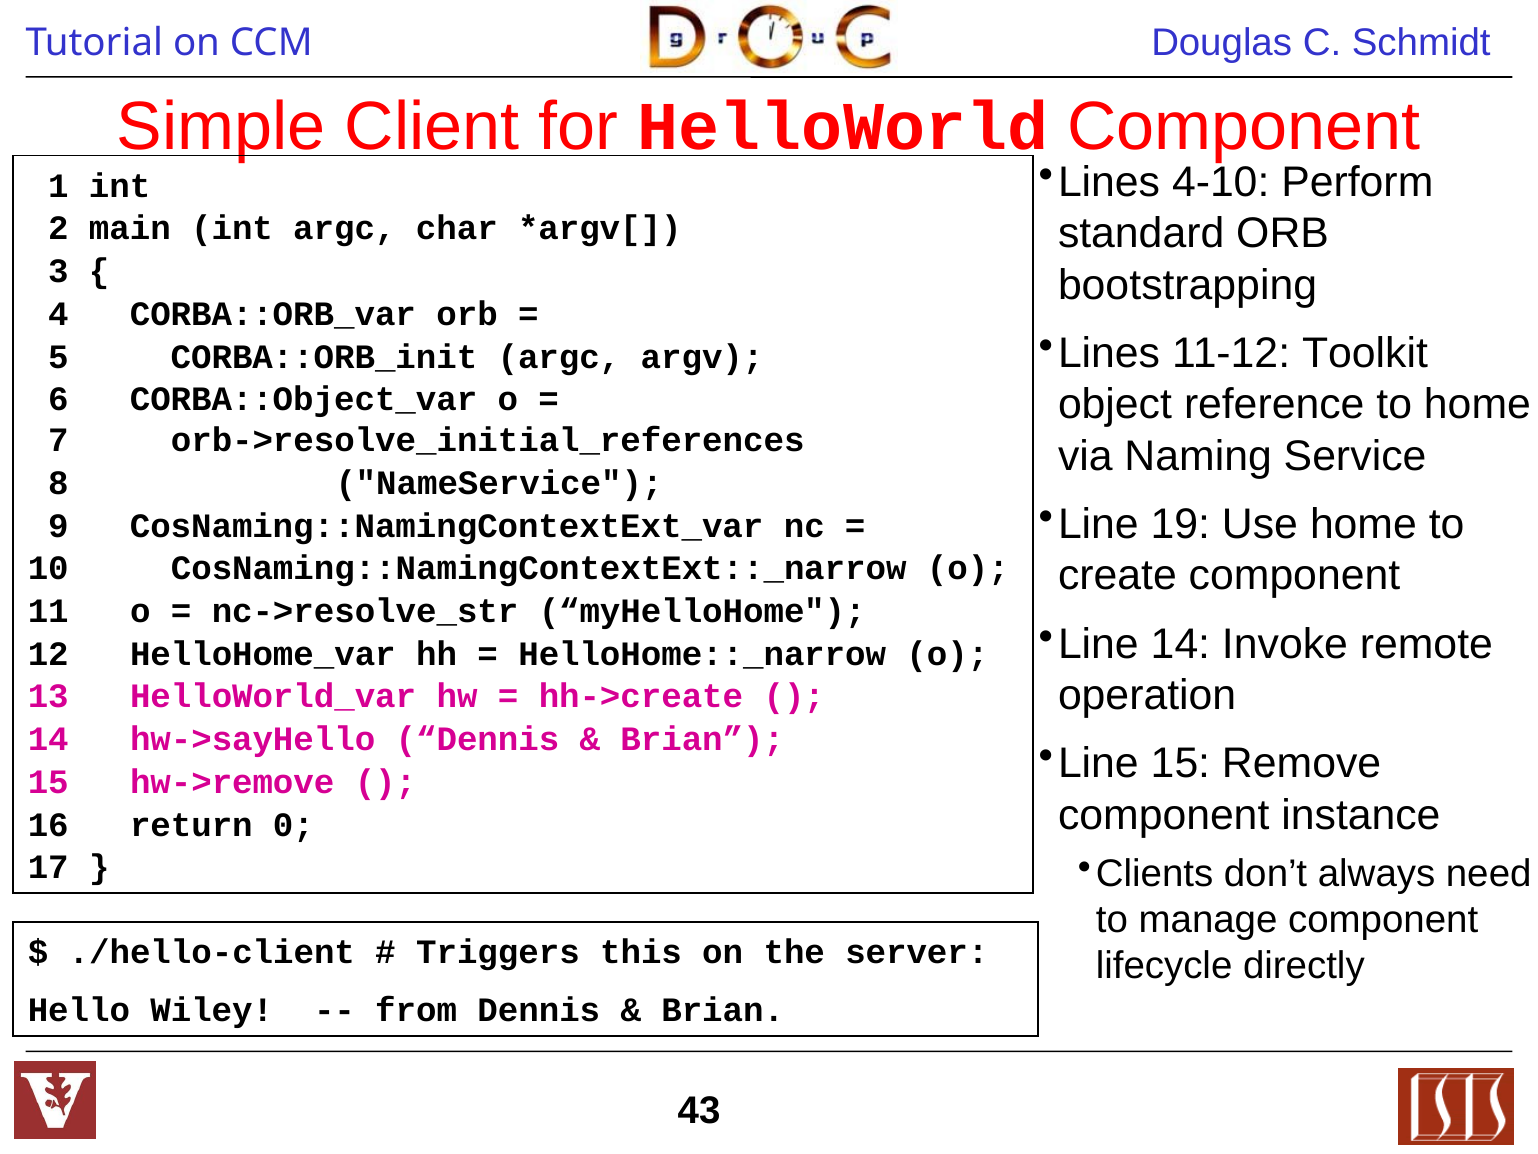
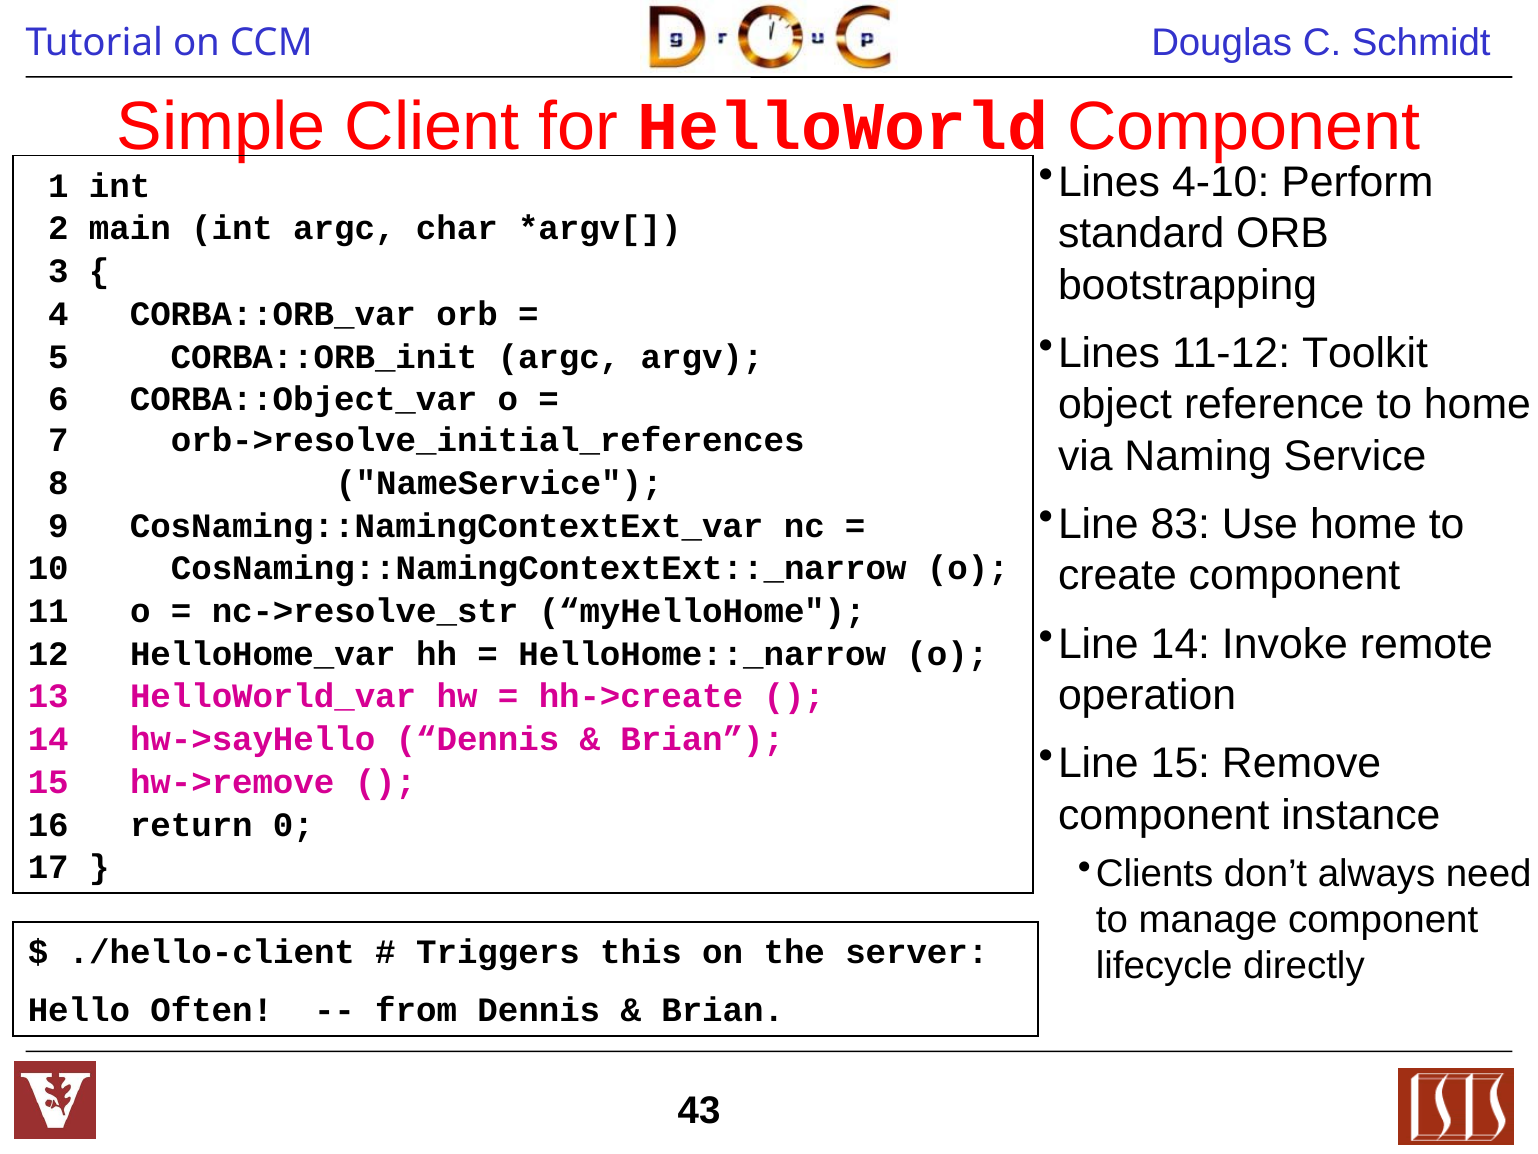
19: 19 -> 83 (1180, 524)
Wiley: Wiley -> Often (212, 1010)
